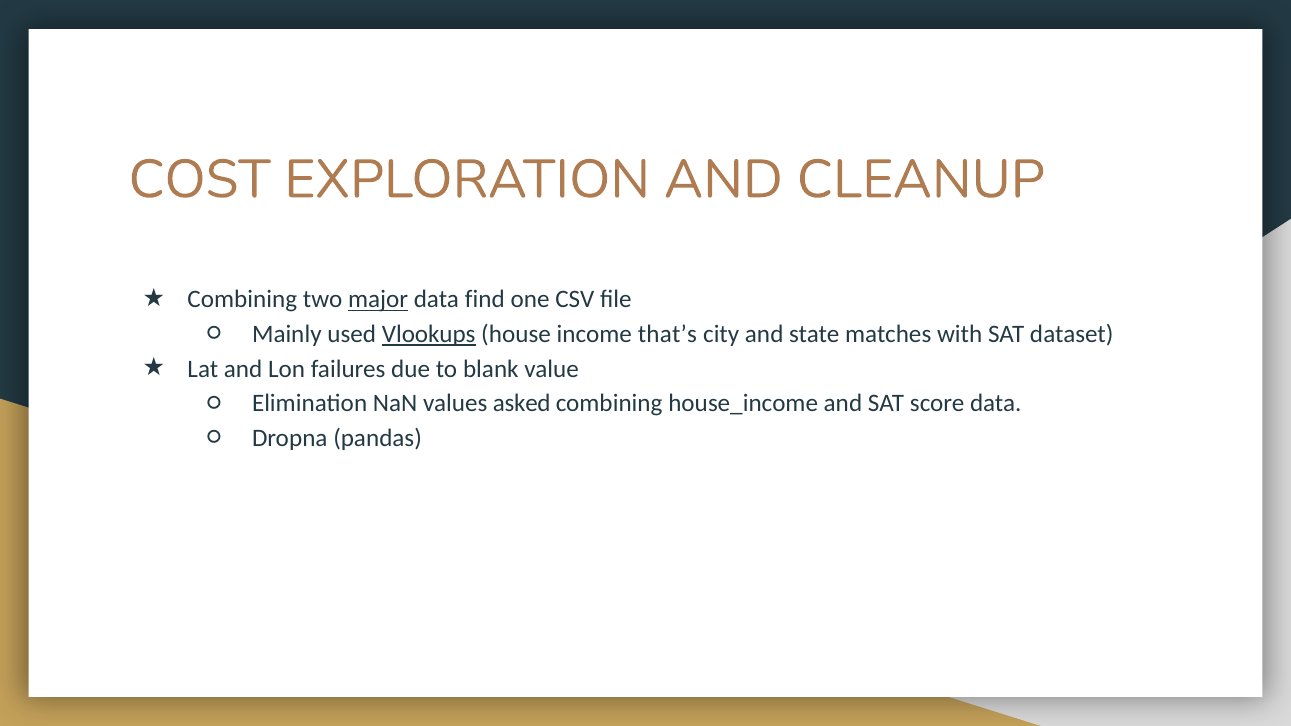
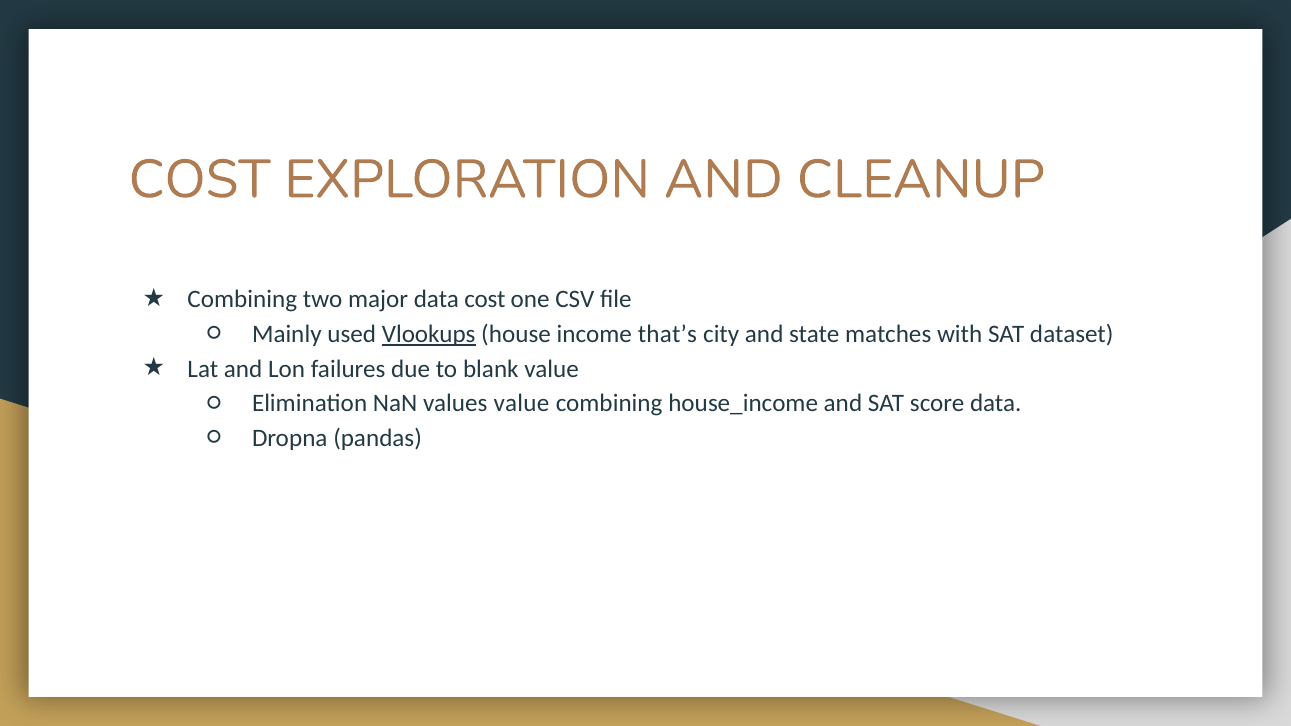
major underline: present -> none (378, 300)
data find: find -> cost (485, 300)
values asked: asked -> value (521, 403)
